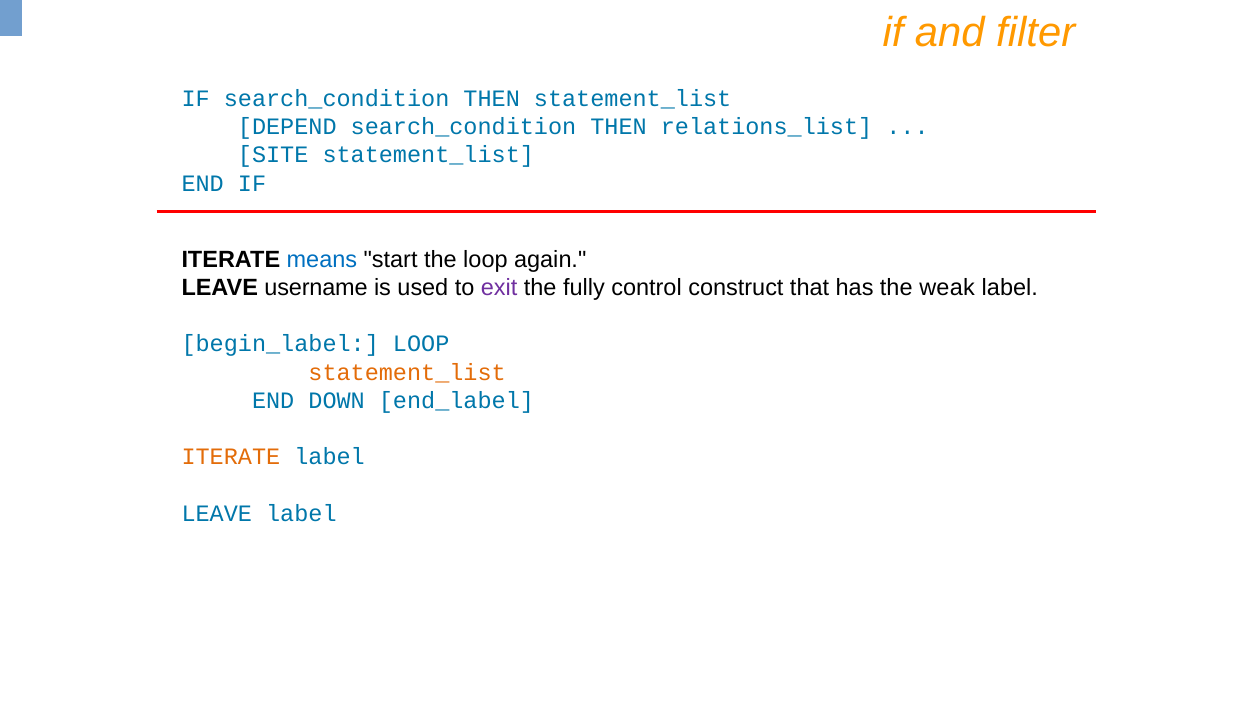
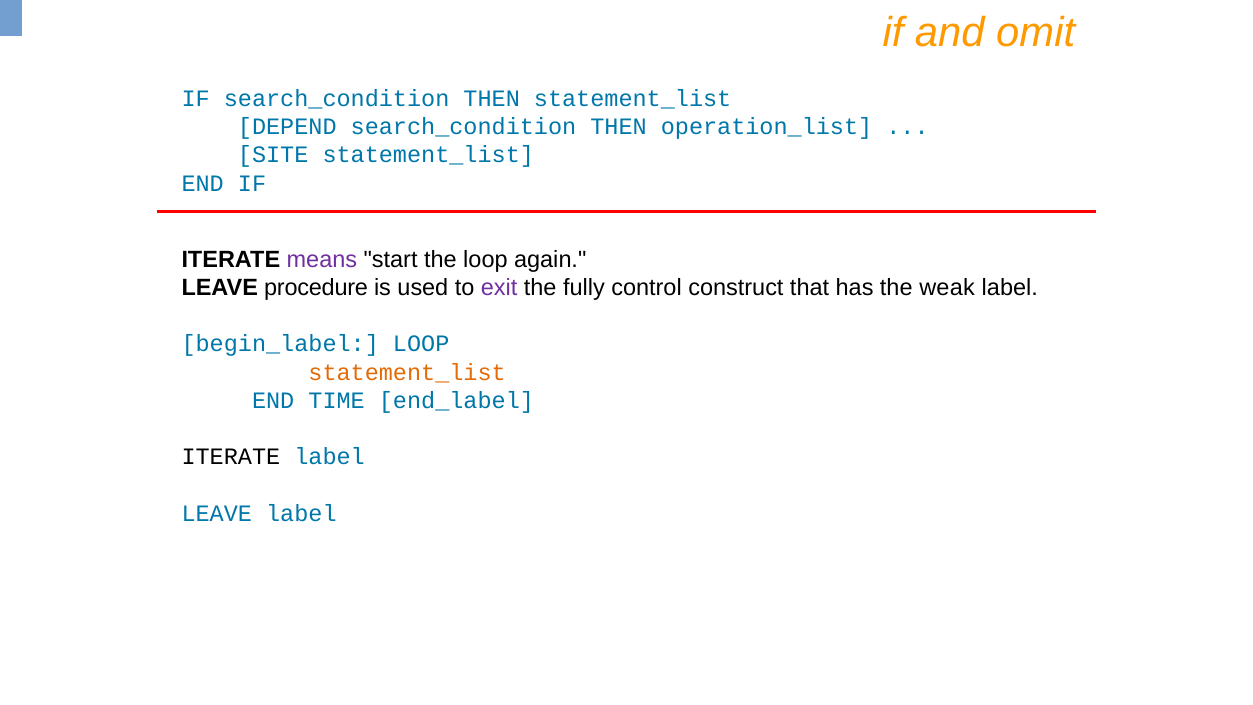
filter: filter -> omit (1036, 33)
relations_list: relations_list -> operation_list (767, 127)
means colour: blue -> purple (322, 259)
username: username -> procedure (316, 288)
DOWN: DOWN -> TIME (337, 400)
ITERATE colour: orange -> black (231, 457)
